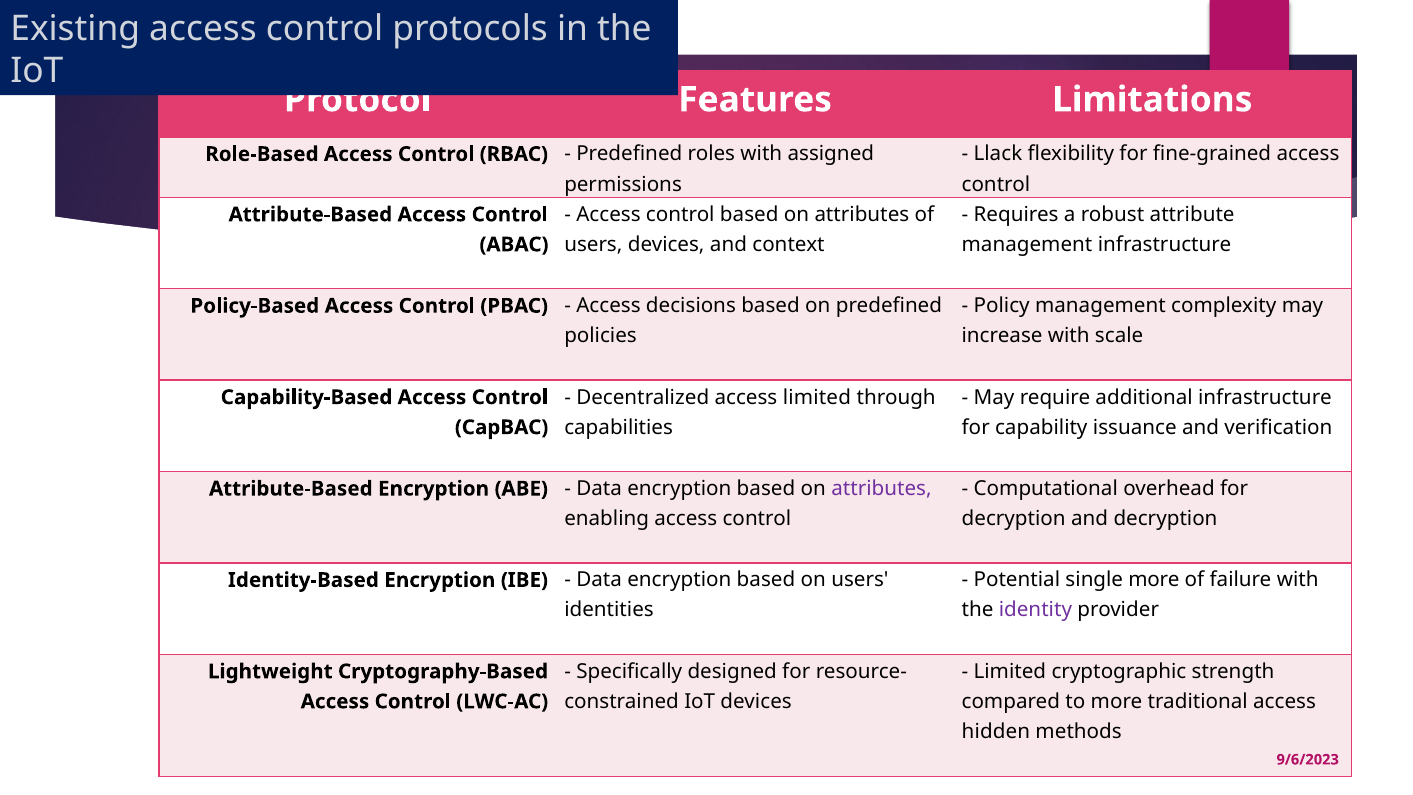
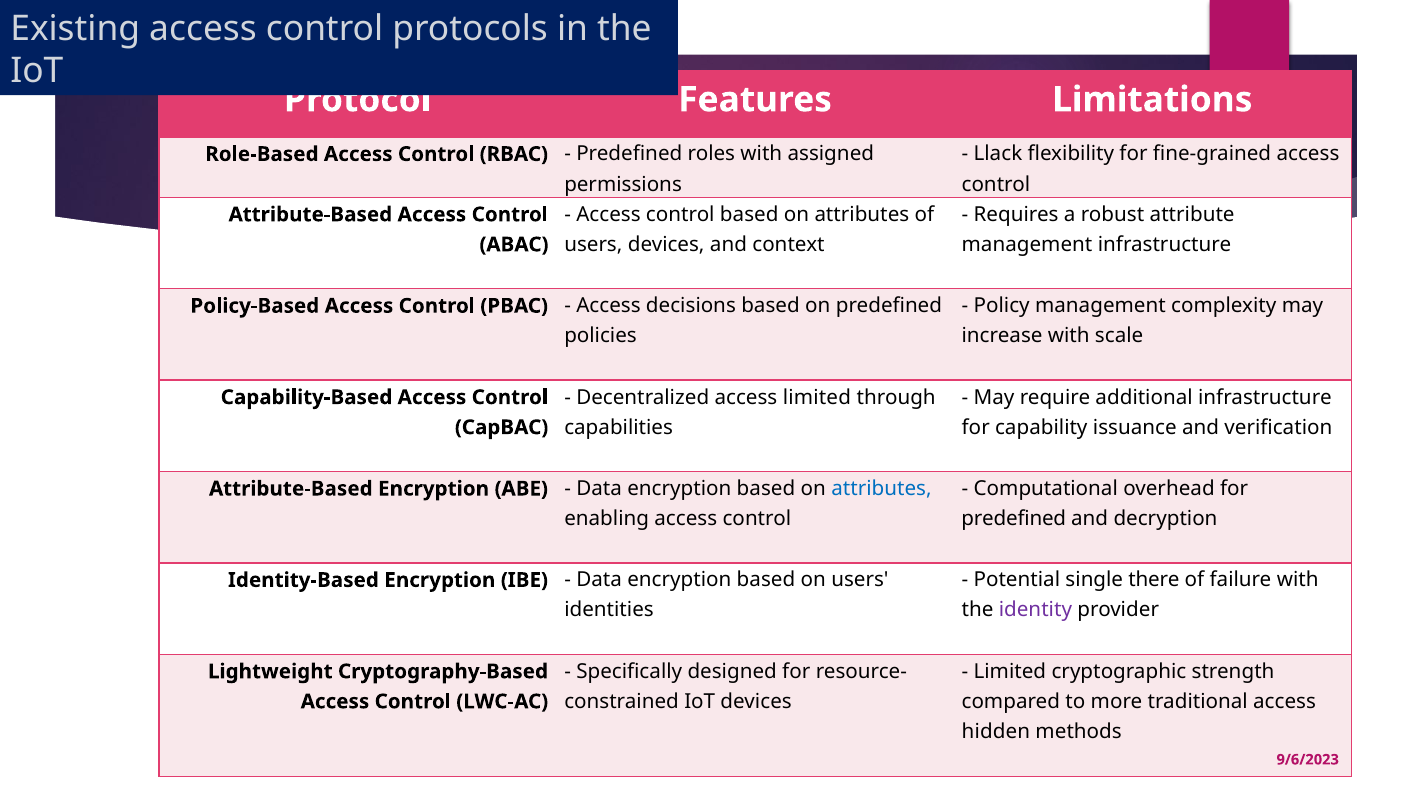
attributes colour: purple -> blue (881, 489)
decryption: decryption -> predefined (1014, 519)
single more: more -> there (1154, 580)
